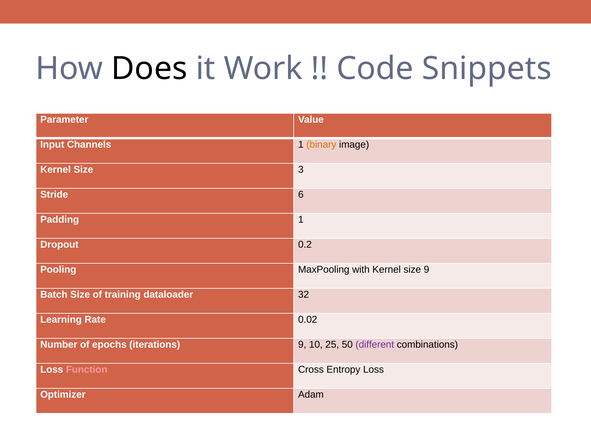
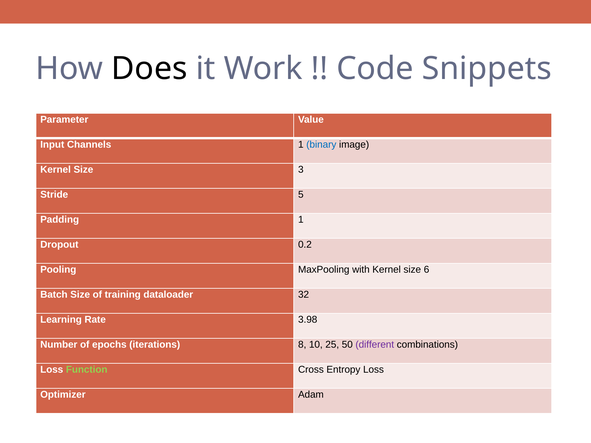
binary colour: orange -> blue (321, 145)
6: 6 -> 5 (301, 195)
size 9: 9 -> 6 (427, 270)
0.02: 0.02 -> 3.98 (308, 320)
iterations 9: 9 -> 8 (302, 345)
Function colour: pink -> light green (87, 370)
